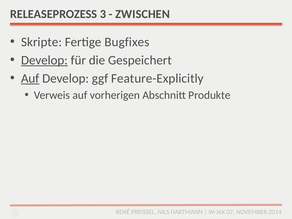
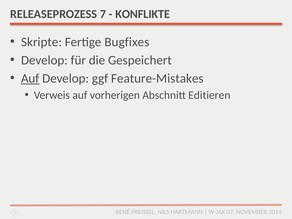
3: 3 -> 7 (103, 14)
ZWISCHEN: ZWISCHEN -> KONFLIKTE (143, 14)
Develop underline: present -> none (44, 60)
Feature-Explicitly: Feature-Explicitly -> Feature-Mistakes (157, 78)
Produkte: Produkte -> Editieren (209, 95)
